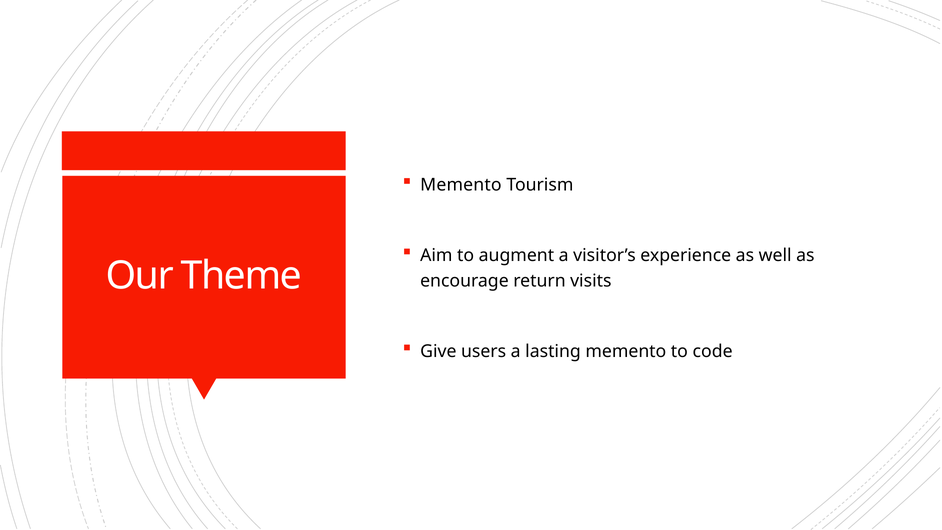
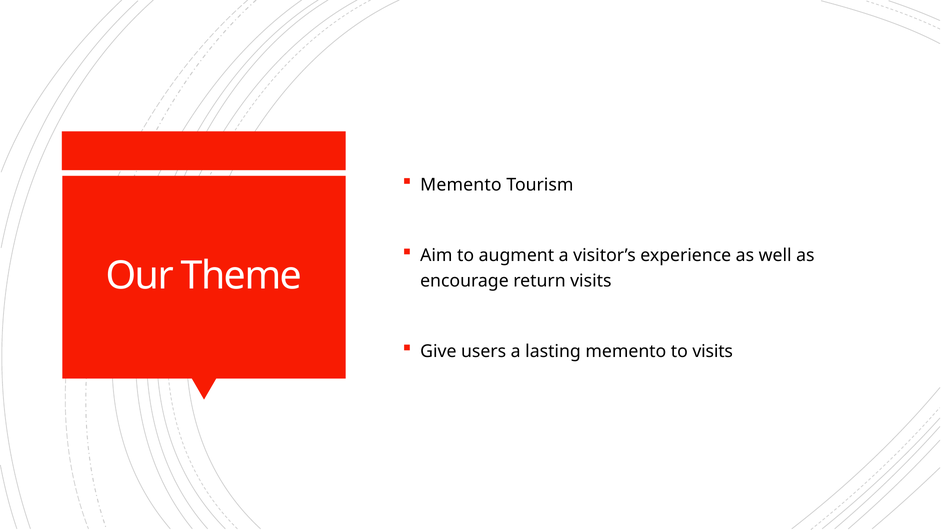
to code: code -> visits (713, 351)
